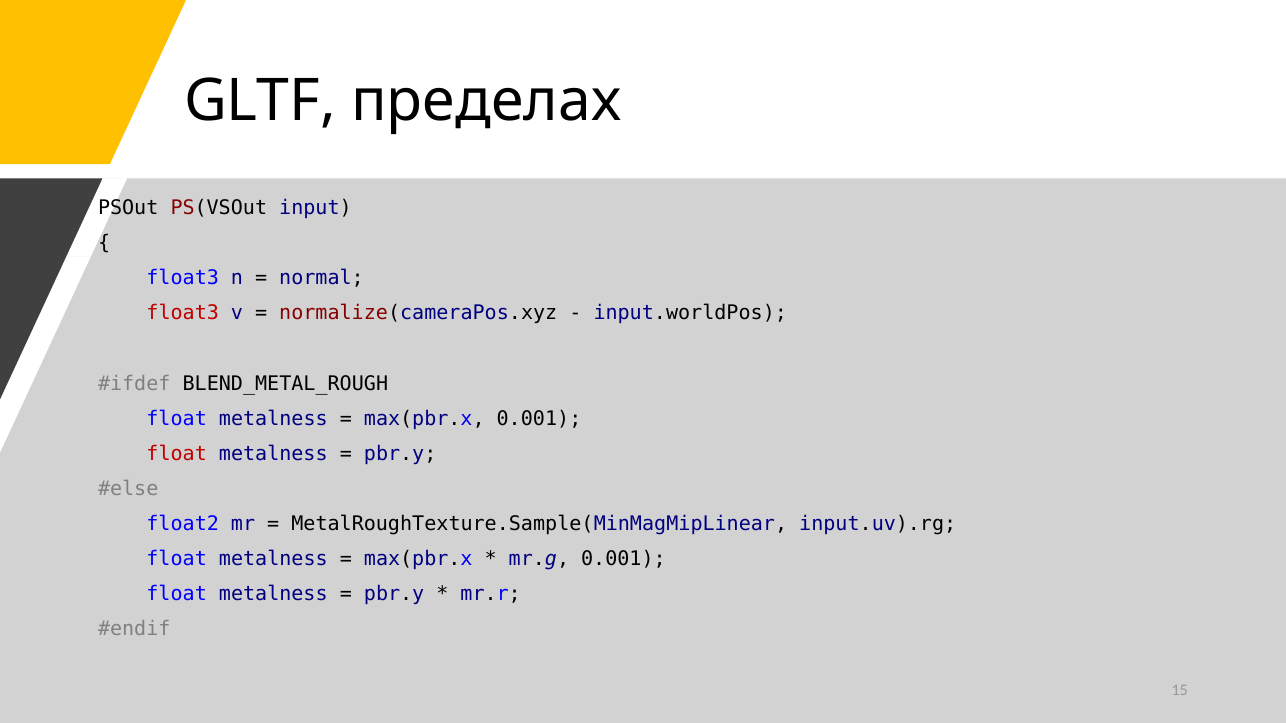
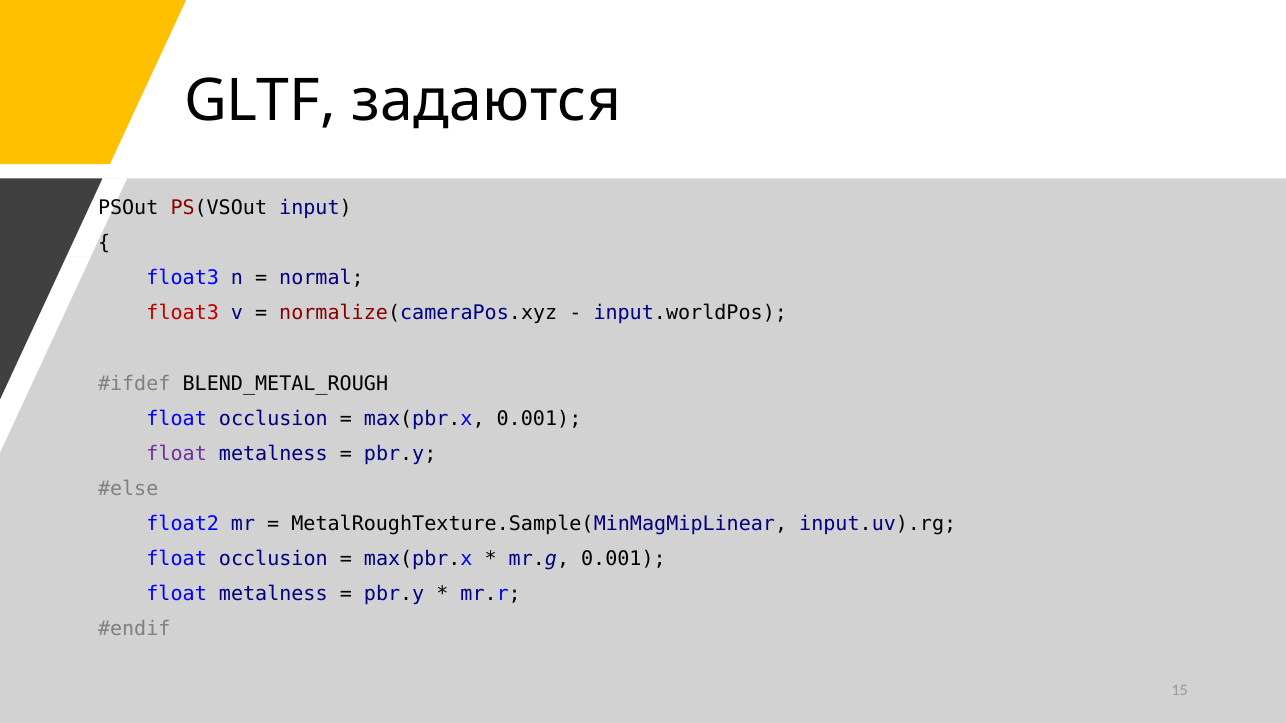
пределах: пределах -> задаются (486, 101)
metalness: metalness -> occlusion (273, 419)
float colour: red -> purple (177, 454)
metalness: metalness -> occlusion (273, 559)
